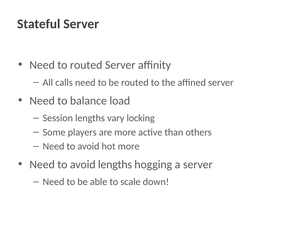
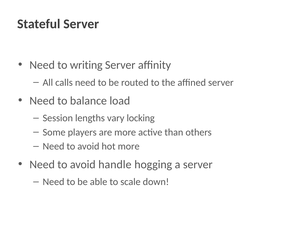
to routed: routed -> writing (86, 65)
avoid lengths: lengths -> handle (115, 164)
